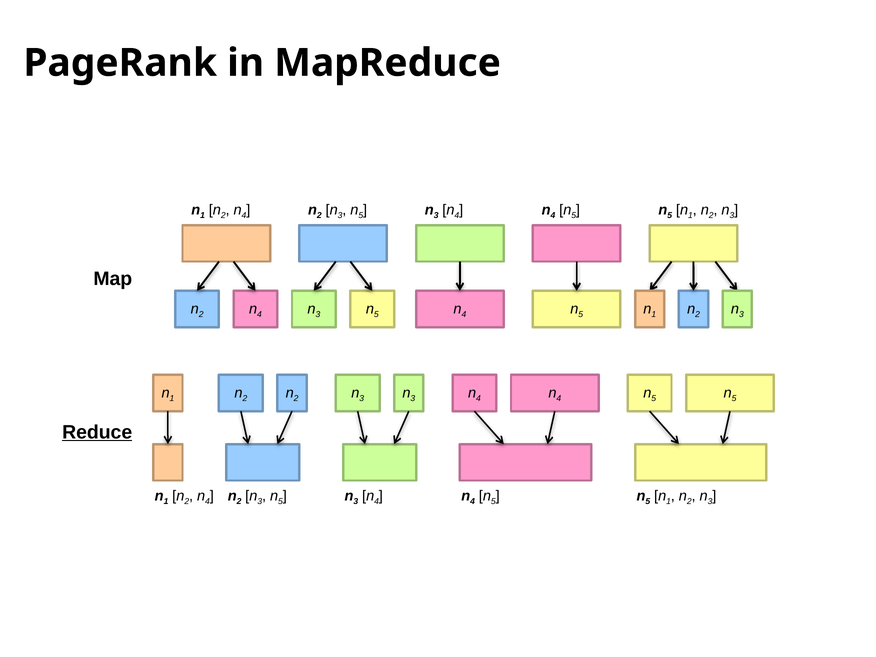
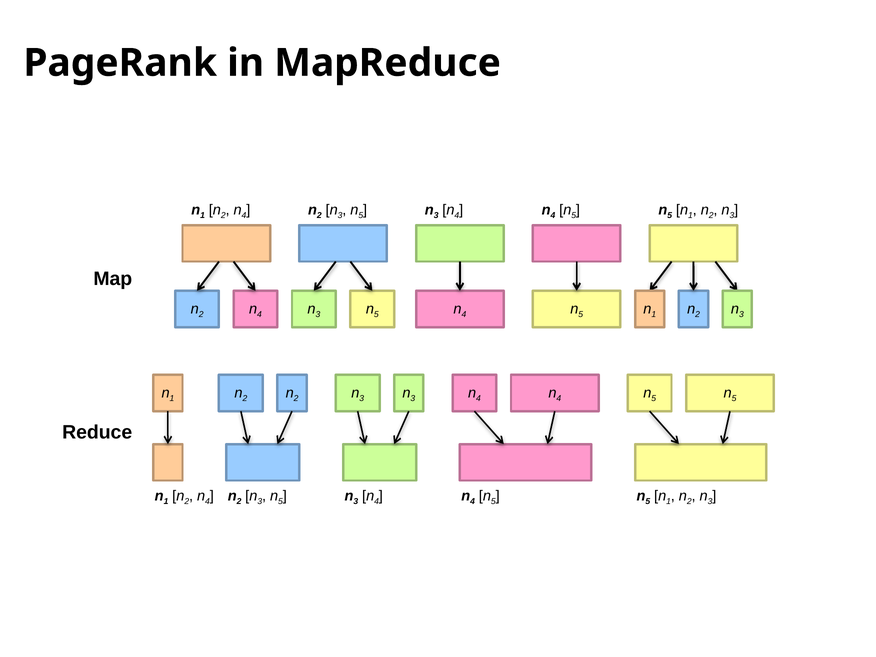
Reduce underline: present -> none (97, 432)
